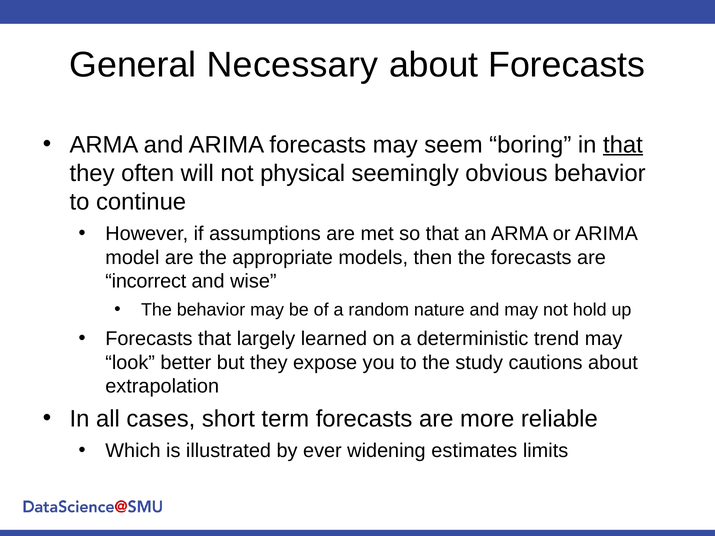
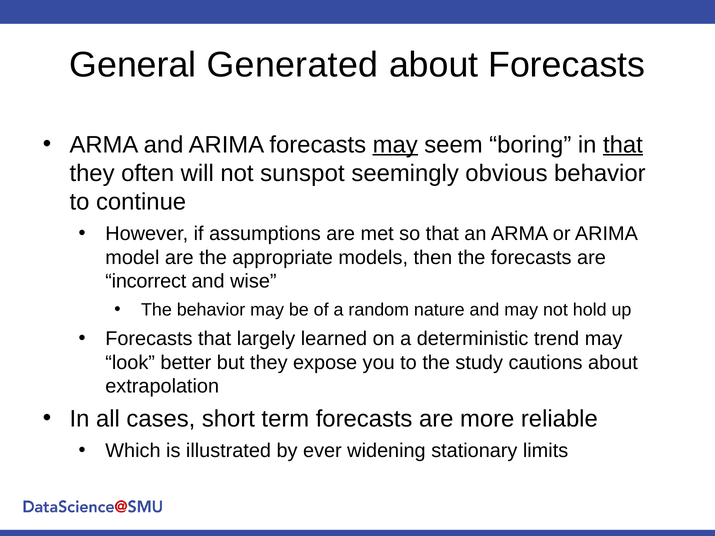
Necessary: Necessary -> Generated (293, 65)
may underline: none -> present (395, 145)
physical: physical -> sunspot (302, 173)
estimates: estimates -> stationary (474, 451)
